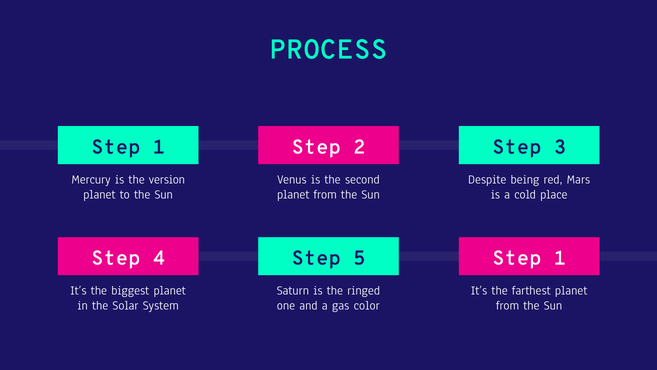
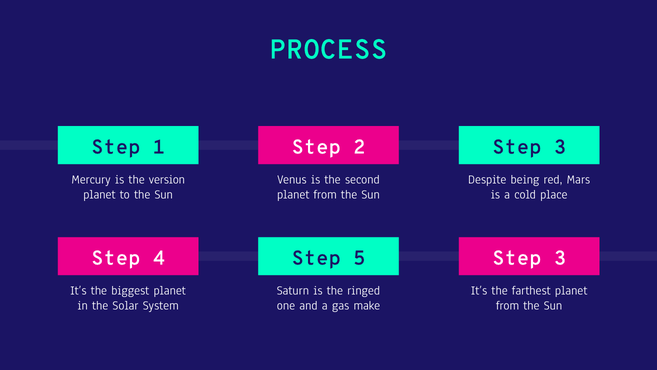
1: 1 -> 3 (560, 258)
color: color -> make (367, 305)
